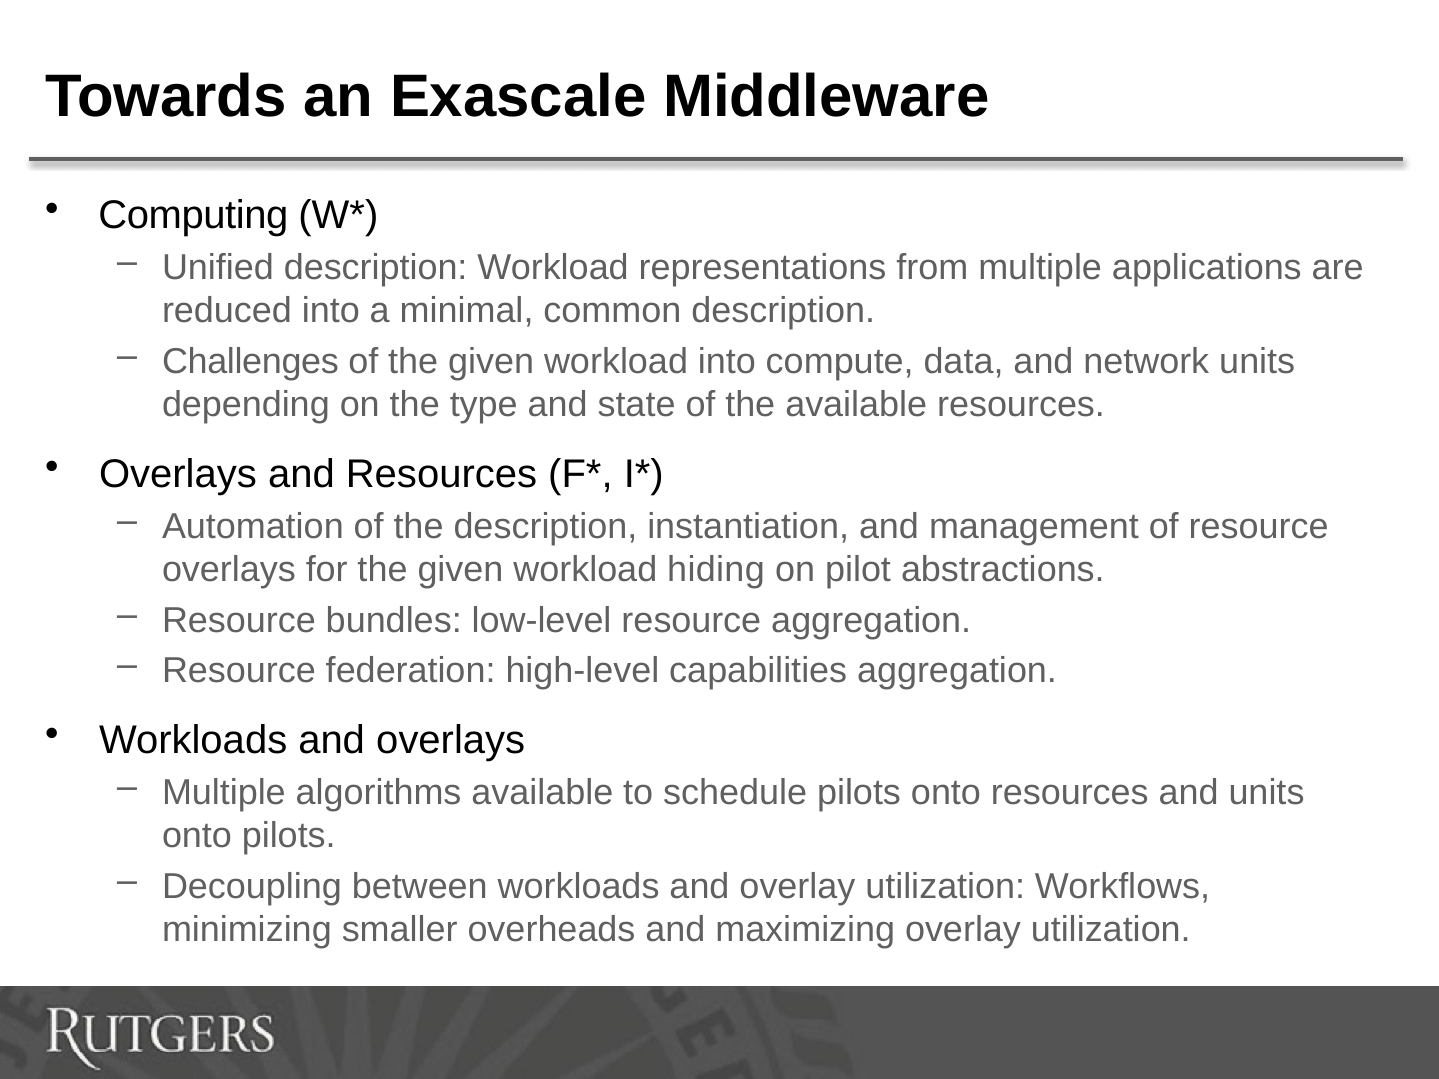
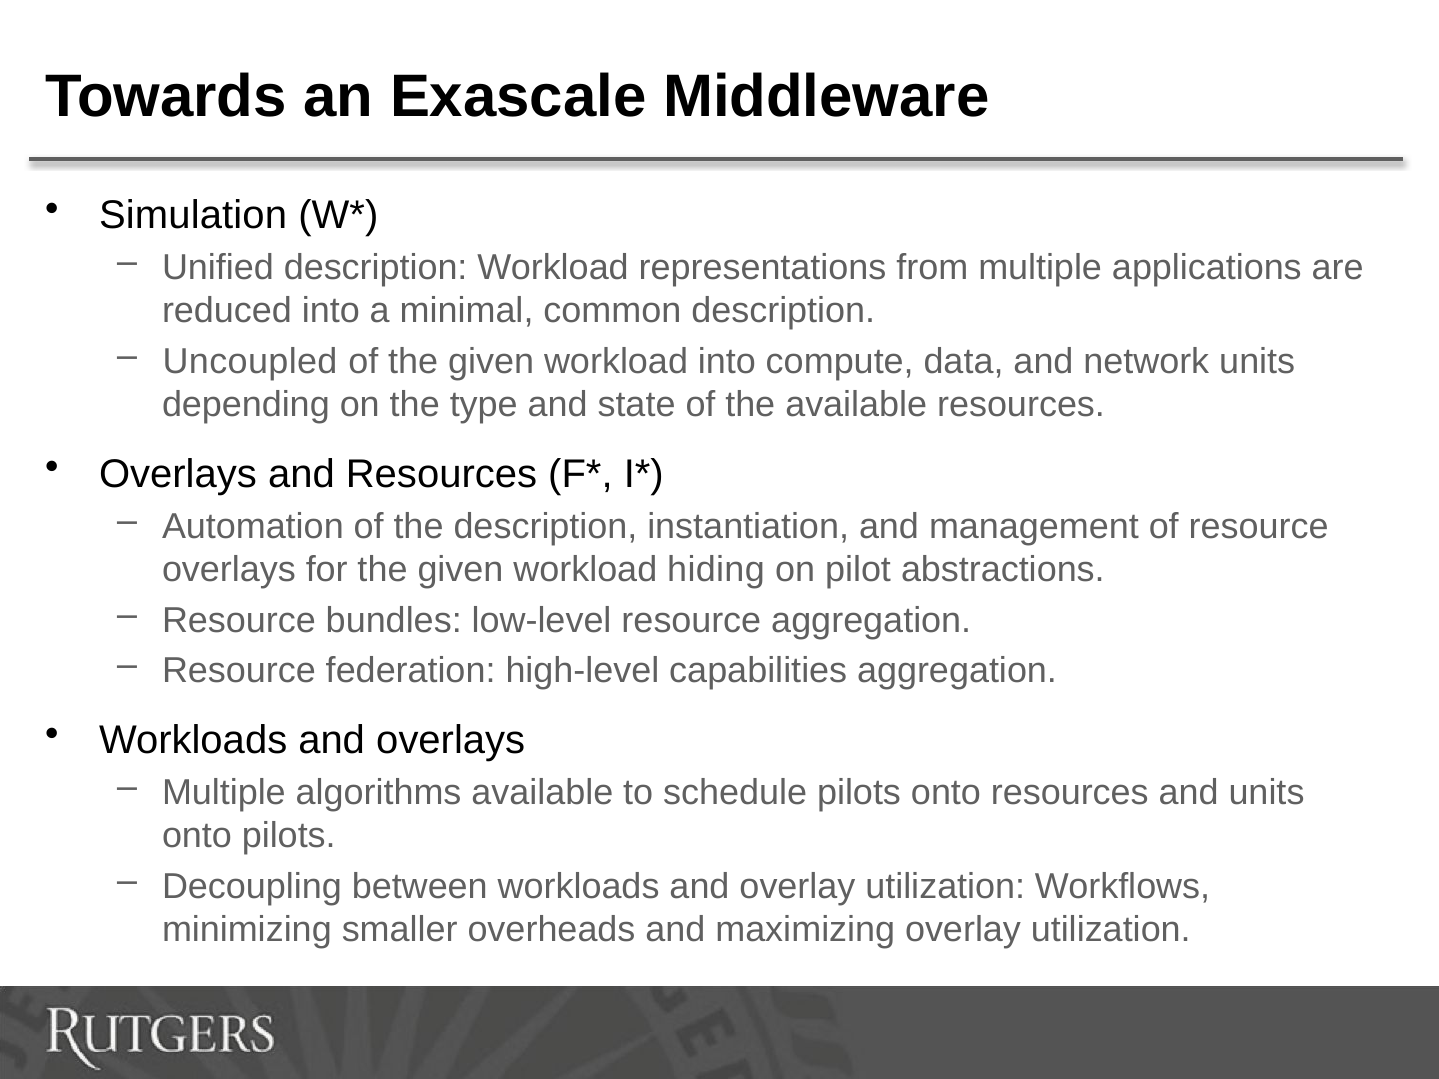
Computing: Computing -> Simulation (193, 215)
Challenges: Challenges -> Uncoupled (250, 361)
